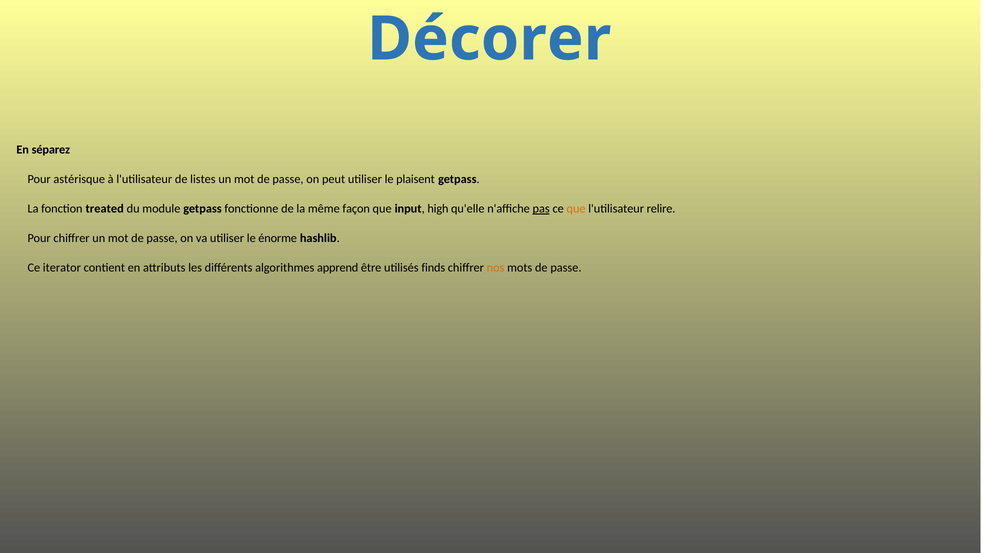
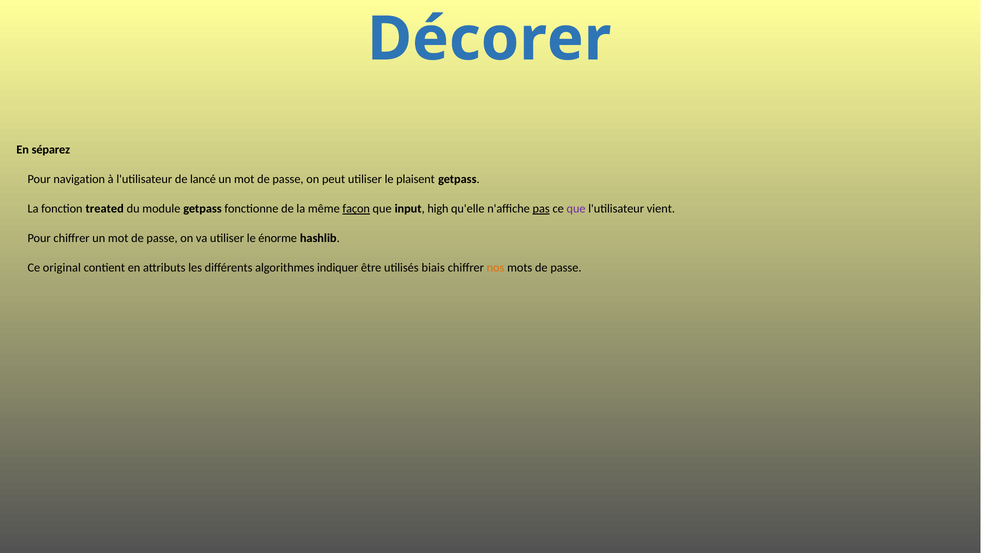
astérisque: astérisque -> navigation (79, 179)
listes: listes -> lancé (203, 179)
façon underline: none -> present (356, 209)
que colour: orange -> purple (576, 209)
relire: relire -> vient (661, 209)
iterator: iterator -> original (62, 268)
apprend: apprend -> indiquer (338, 268)
finds: finds -> biais (433, 268)
